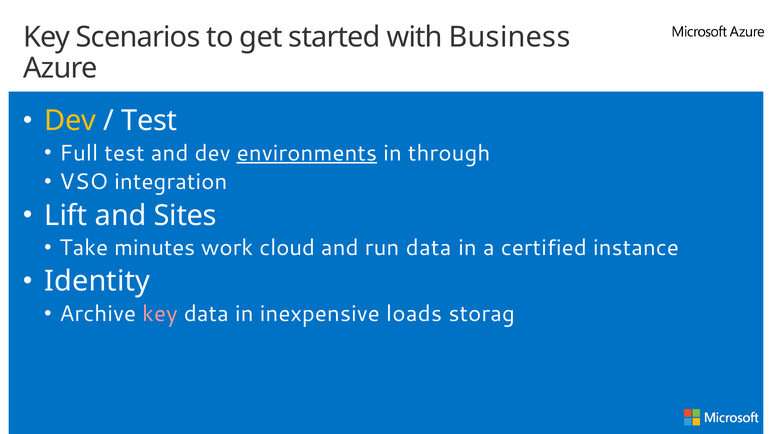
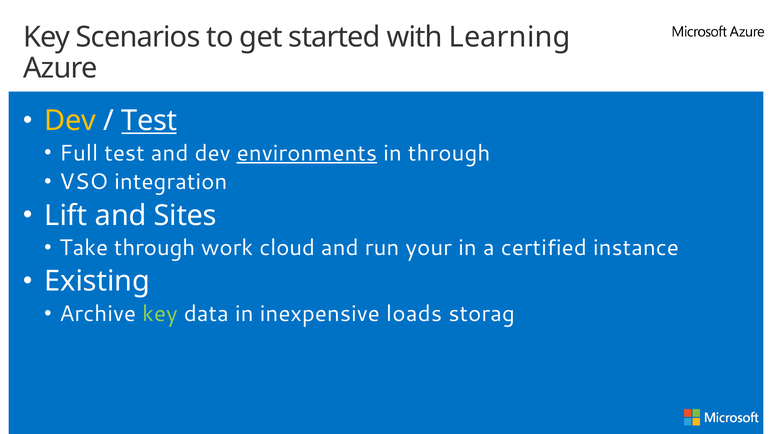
Business: Business -> Learning (510, 37)
Test underline: none -> present (149, 121)
Take minutes: minutes -> through (155, 248)
run data: data -> your (429, 248)
Identity: Identity -> Existing (97, 282)
key colour: pink -> light green (160, 314)
